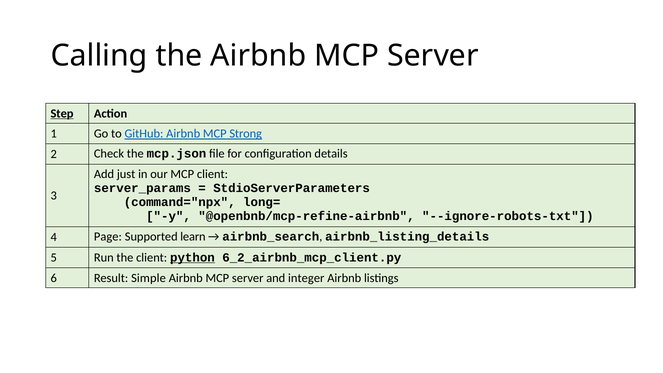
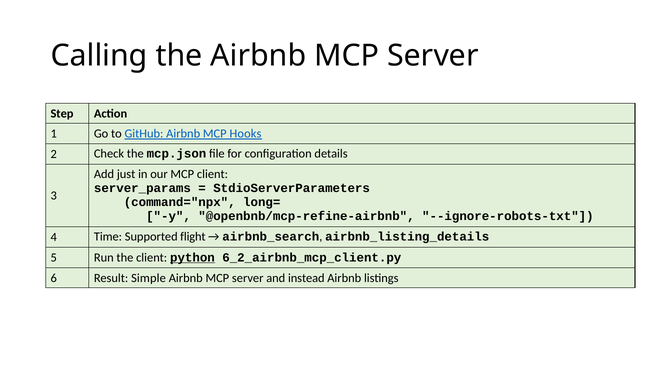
Step underline: present -> none (62, 113)
Strong: Strong -> Hooks (246, 134)
Page: Page -> Time (108, 237)
learn: learn -> flight (193, 237)
integer: integer -> instead (306, 278)
